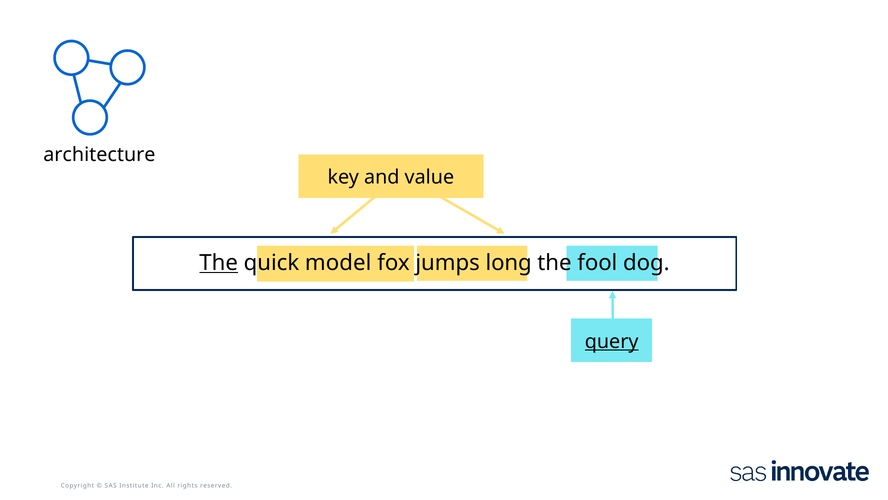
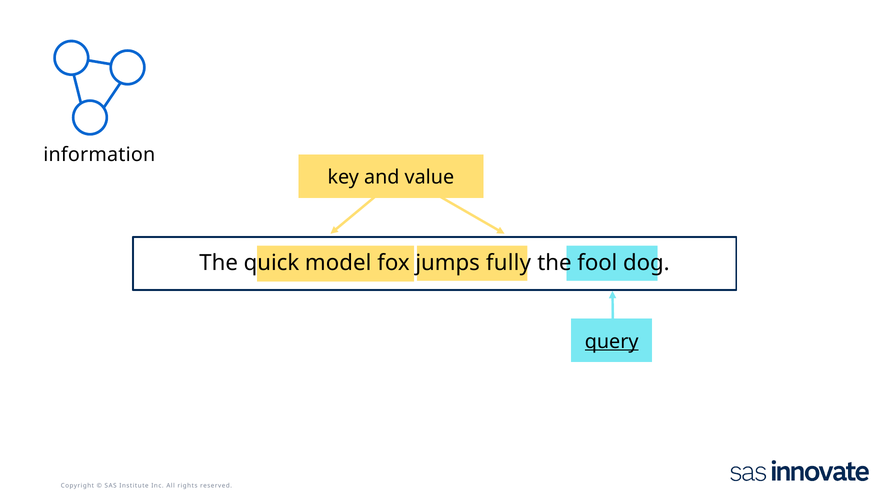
architecture: architecture -> information (99, 155)
The underline: present -> none (219, 263)
long: long -> fully (508, 263)
